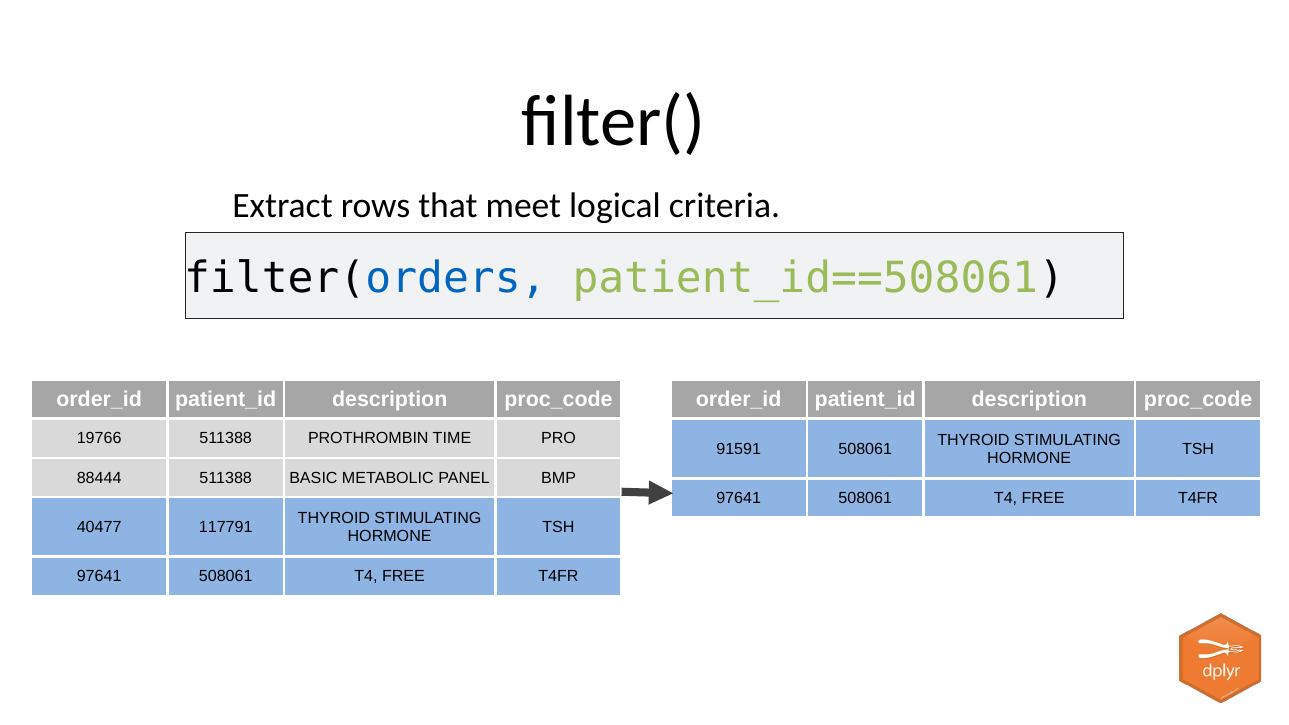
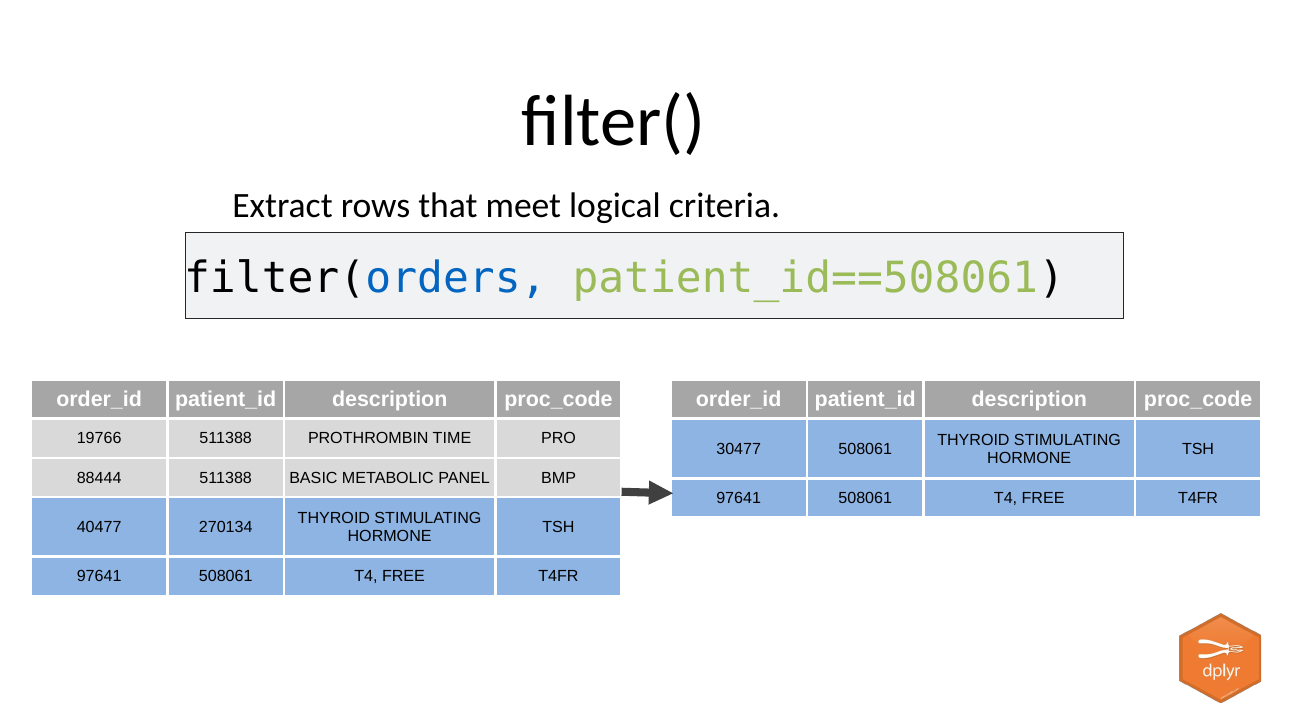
91591: 91591 -> 30477 (739, 449)
117791: 117791 -> 270134 (226, 527)
